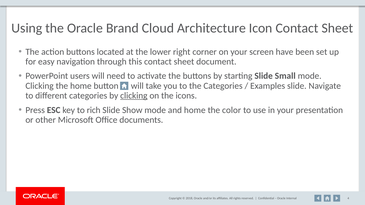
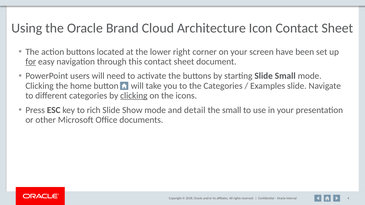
for underline: none -> present (31, 62)
and home: home -> detail (195, 110)
the color: color -> small (232, 110)
